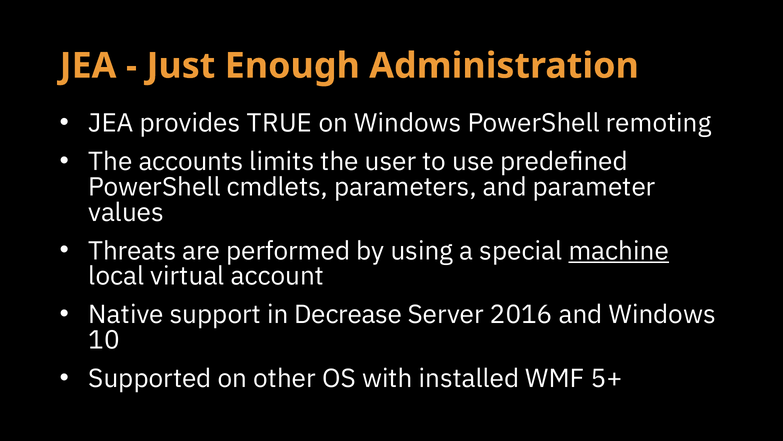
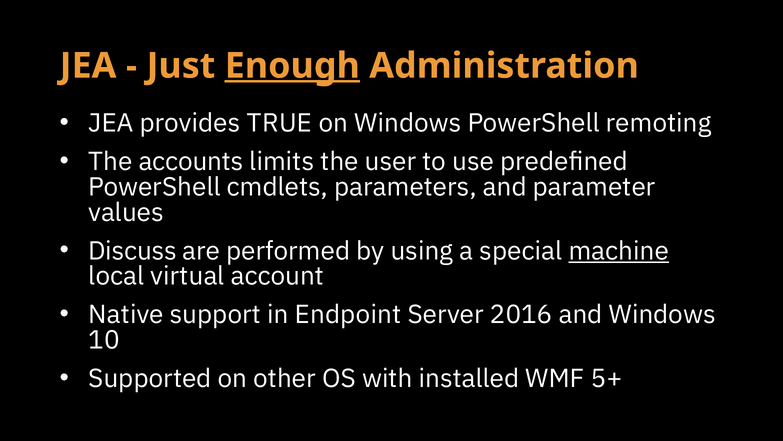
Enough underline: none -> present (292, 66)
Threats: Threats -> Discuss (132, 251)
Decrease: Decrease -> Endpoint (348, 314)
